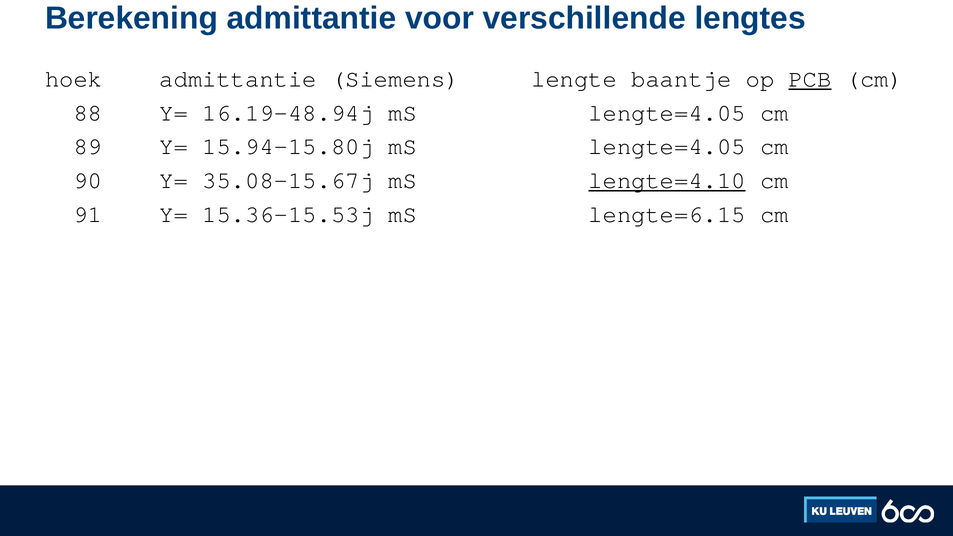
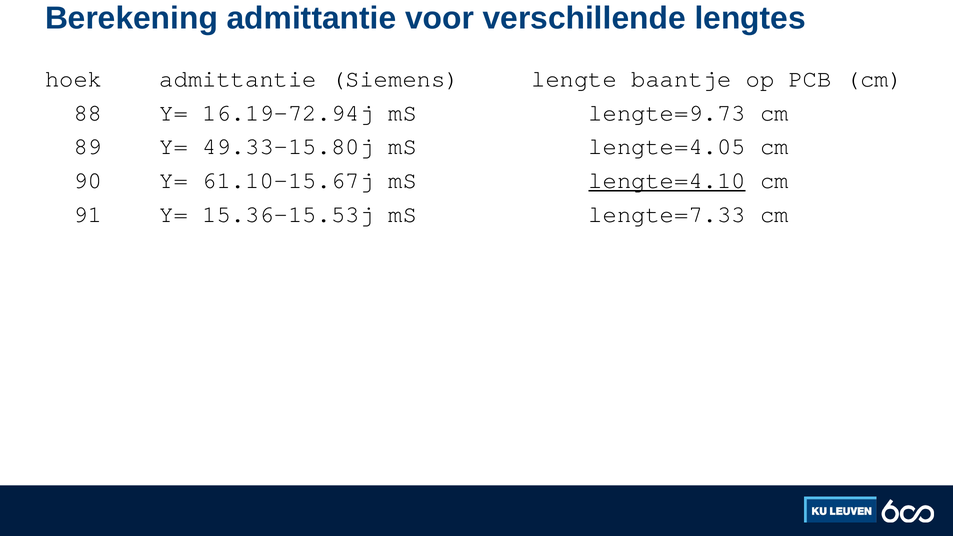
PCB underline: present -> none (810, 79)
16.19-48.94j: 16.19-48.94j -> 16.19-72.94j (288, 113)
lengte=4.05: lengte=4.05 -> lengte=9.73 (667, 113)
15.94-15.80j: 15.94-15.80j -> 49.33-15.80j (288, 147)
35.08-15.67j: 35.08-15.67j -> 61.10-15.67j (288, 180)
lengte=6.15: lengte=6.15 -> lengte=7.33 (667, 214)
